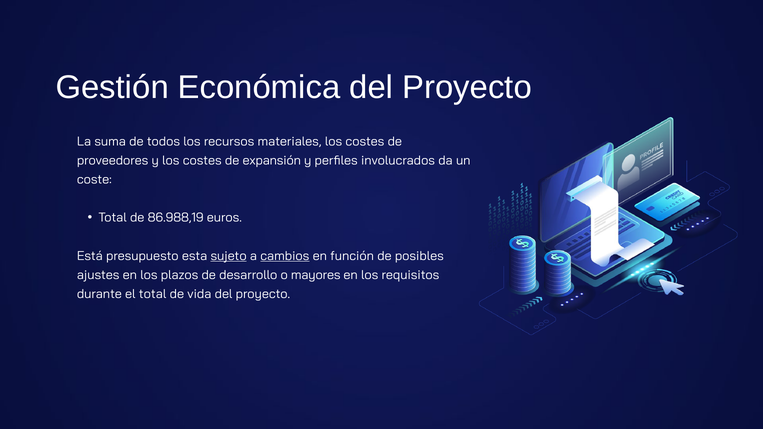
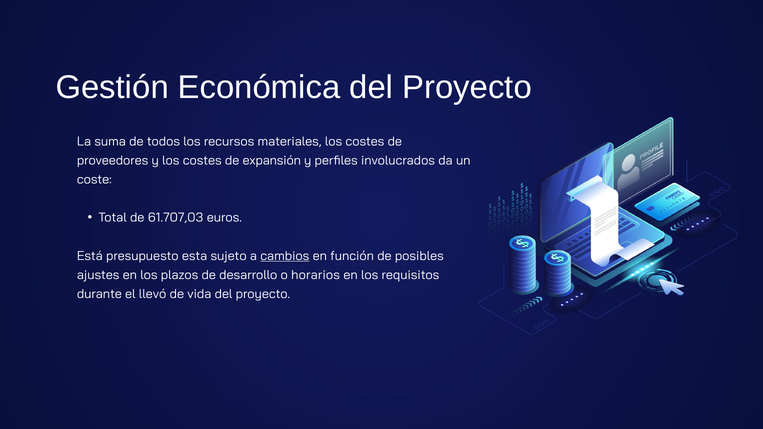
86.988,19: 86.988,19 -> 61.707,03 (176, 218)
sujeto underline: present -> none (229, 256)
mayores: mayores -> horarios (316, 275)
el total: total -> llevó (153, 294)
